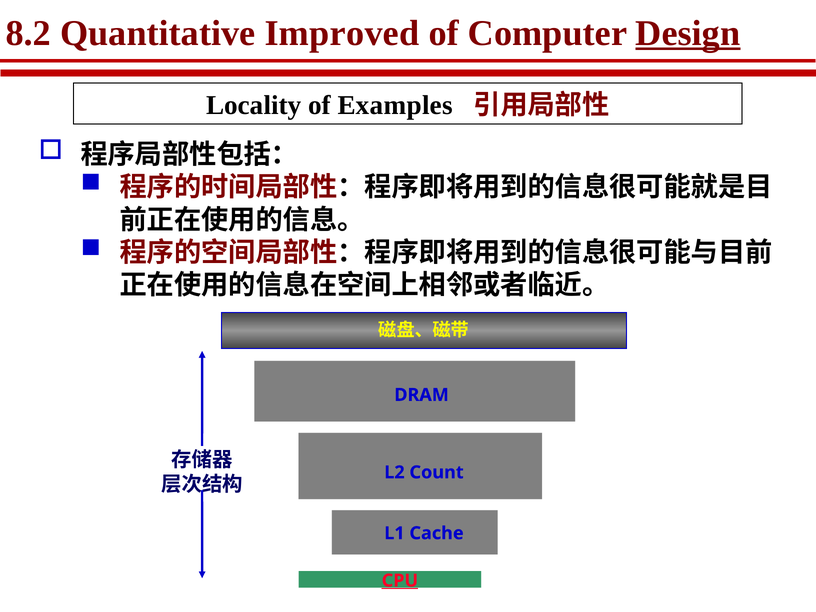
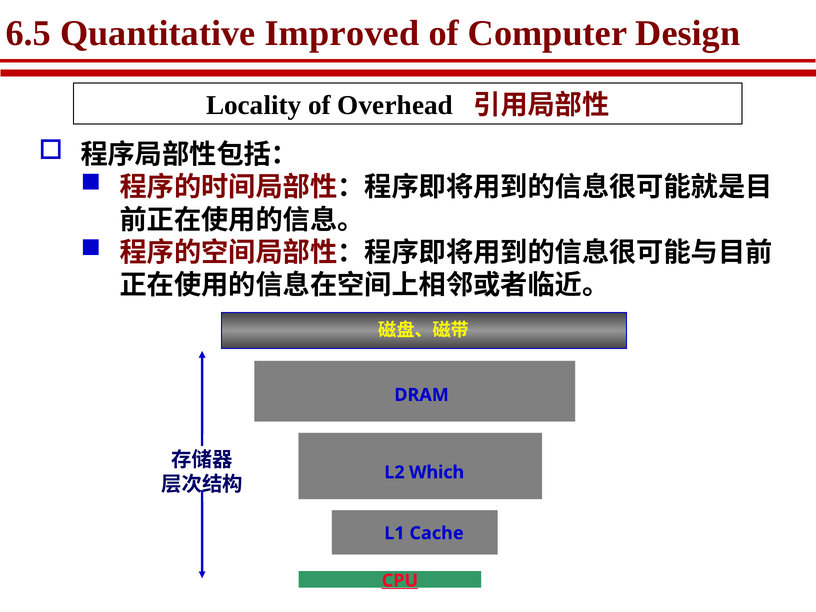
8.2: 8.2 -> 6.5 (28, 33)
Design underline: present -> none (688, 33)
Examples: Examples -> Overhead (395, 105)
Count: Count -> Which (437, 472)
